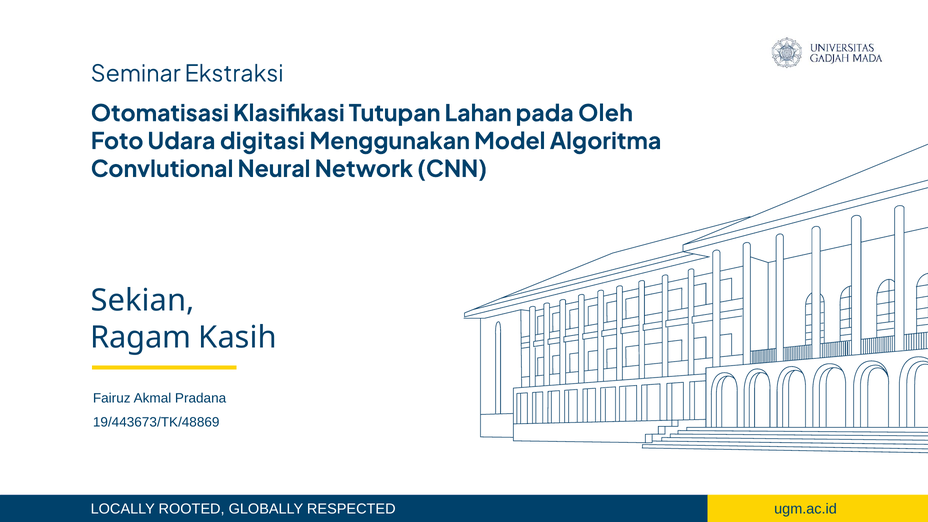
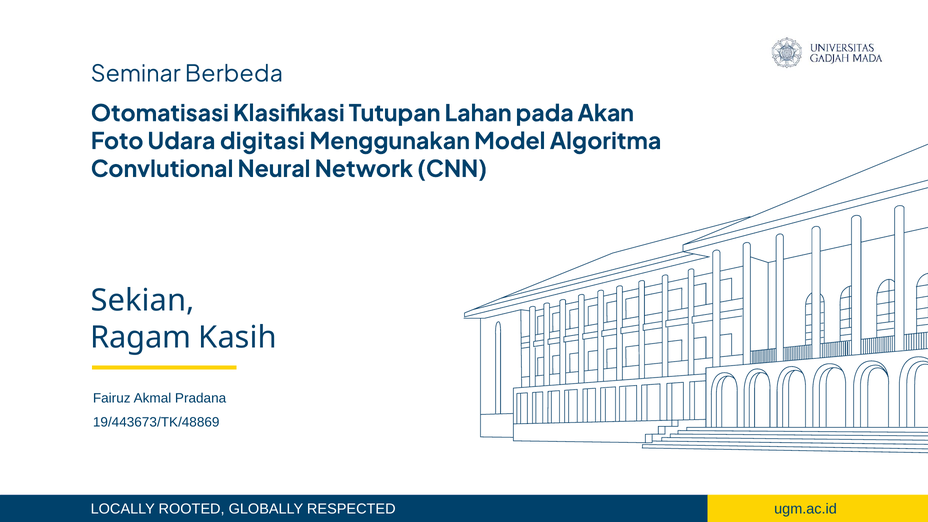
Ekstraksi: Ekstraksi -> Berbeda (234, 74)
Oleh: Oleh -> Akan (606, 114)
